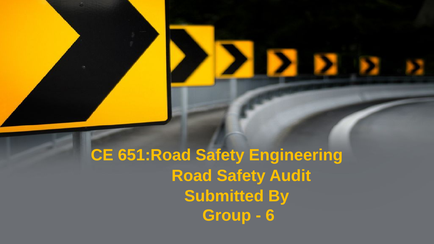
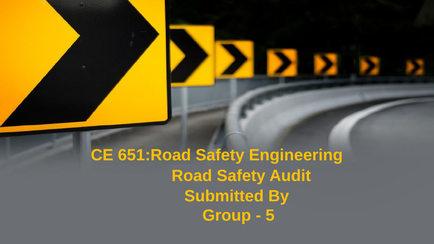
6: 6 -> 5 (270, 216)
